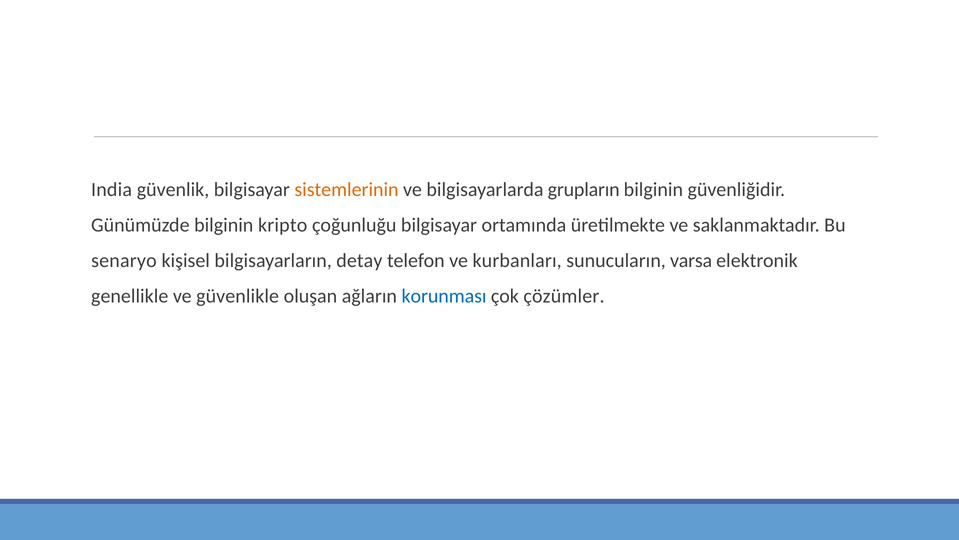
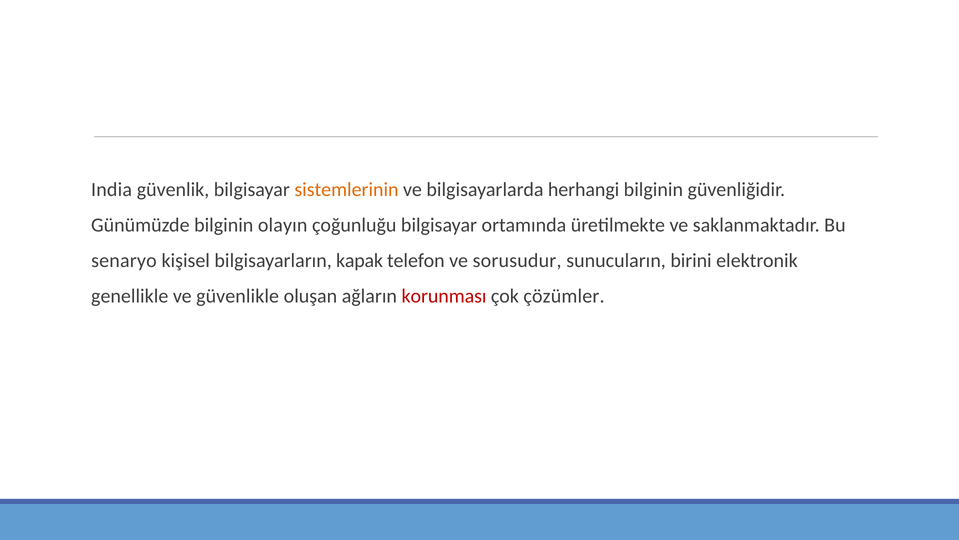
grupların: grupların -> herhangi (584, 189)
kripto: kripto -> olayın (283, 225)
detay: detay -> kapak (360, 260)
kurbanları: kurbanları -> sorusudur (517, 260)
varsa: varsa -> birini (691, 260)
korunması colour: blue -> red (444, 296)
